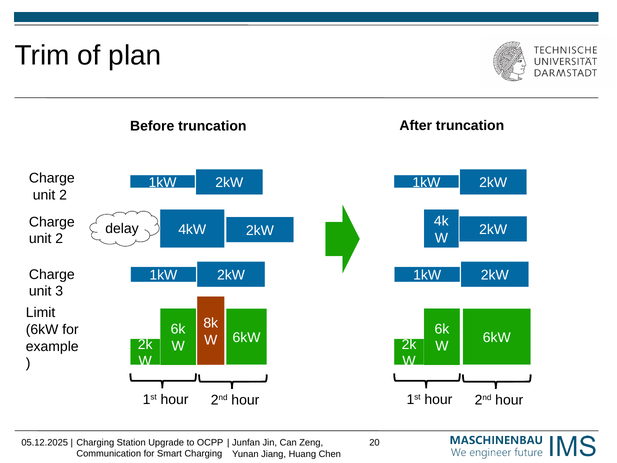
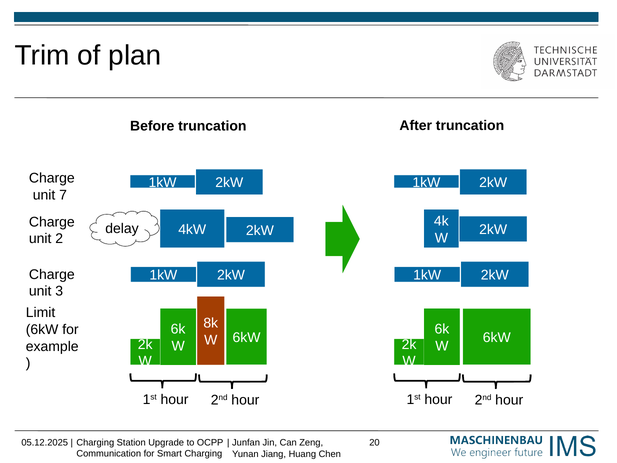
2: 2 -> 7 (63, 195)
